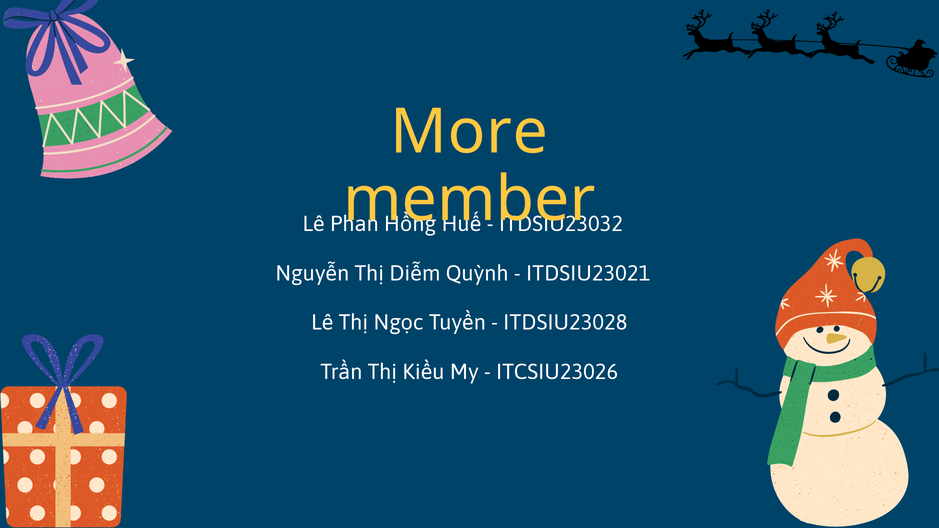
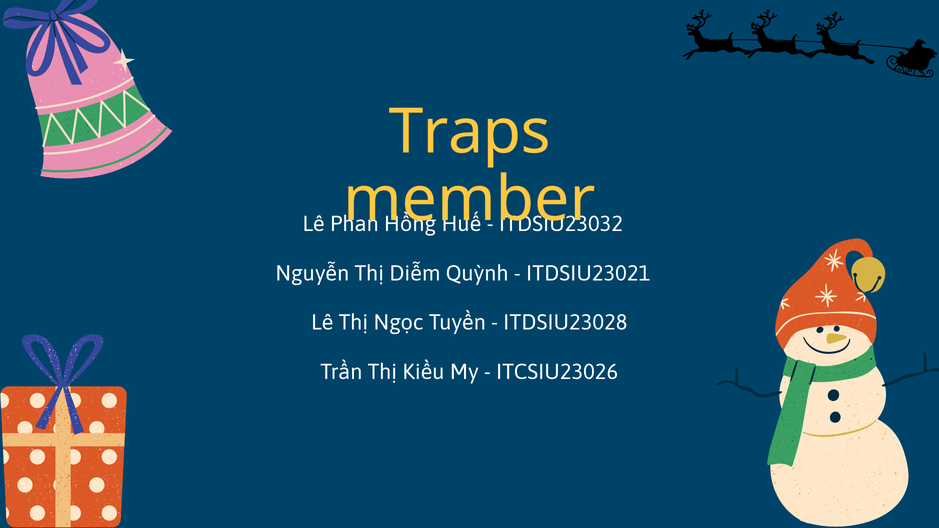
More: More -> Traps (470, 132)
